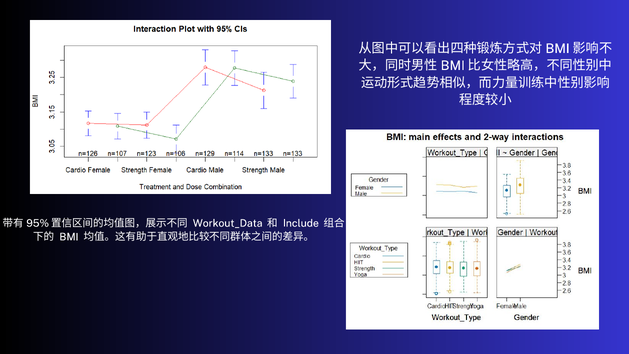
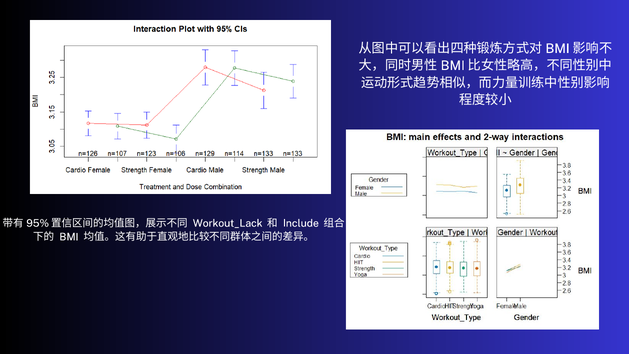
Workout_Data: Workout_Data -> Workout_Lack (228, 223)
